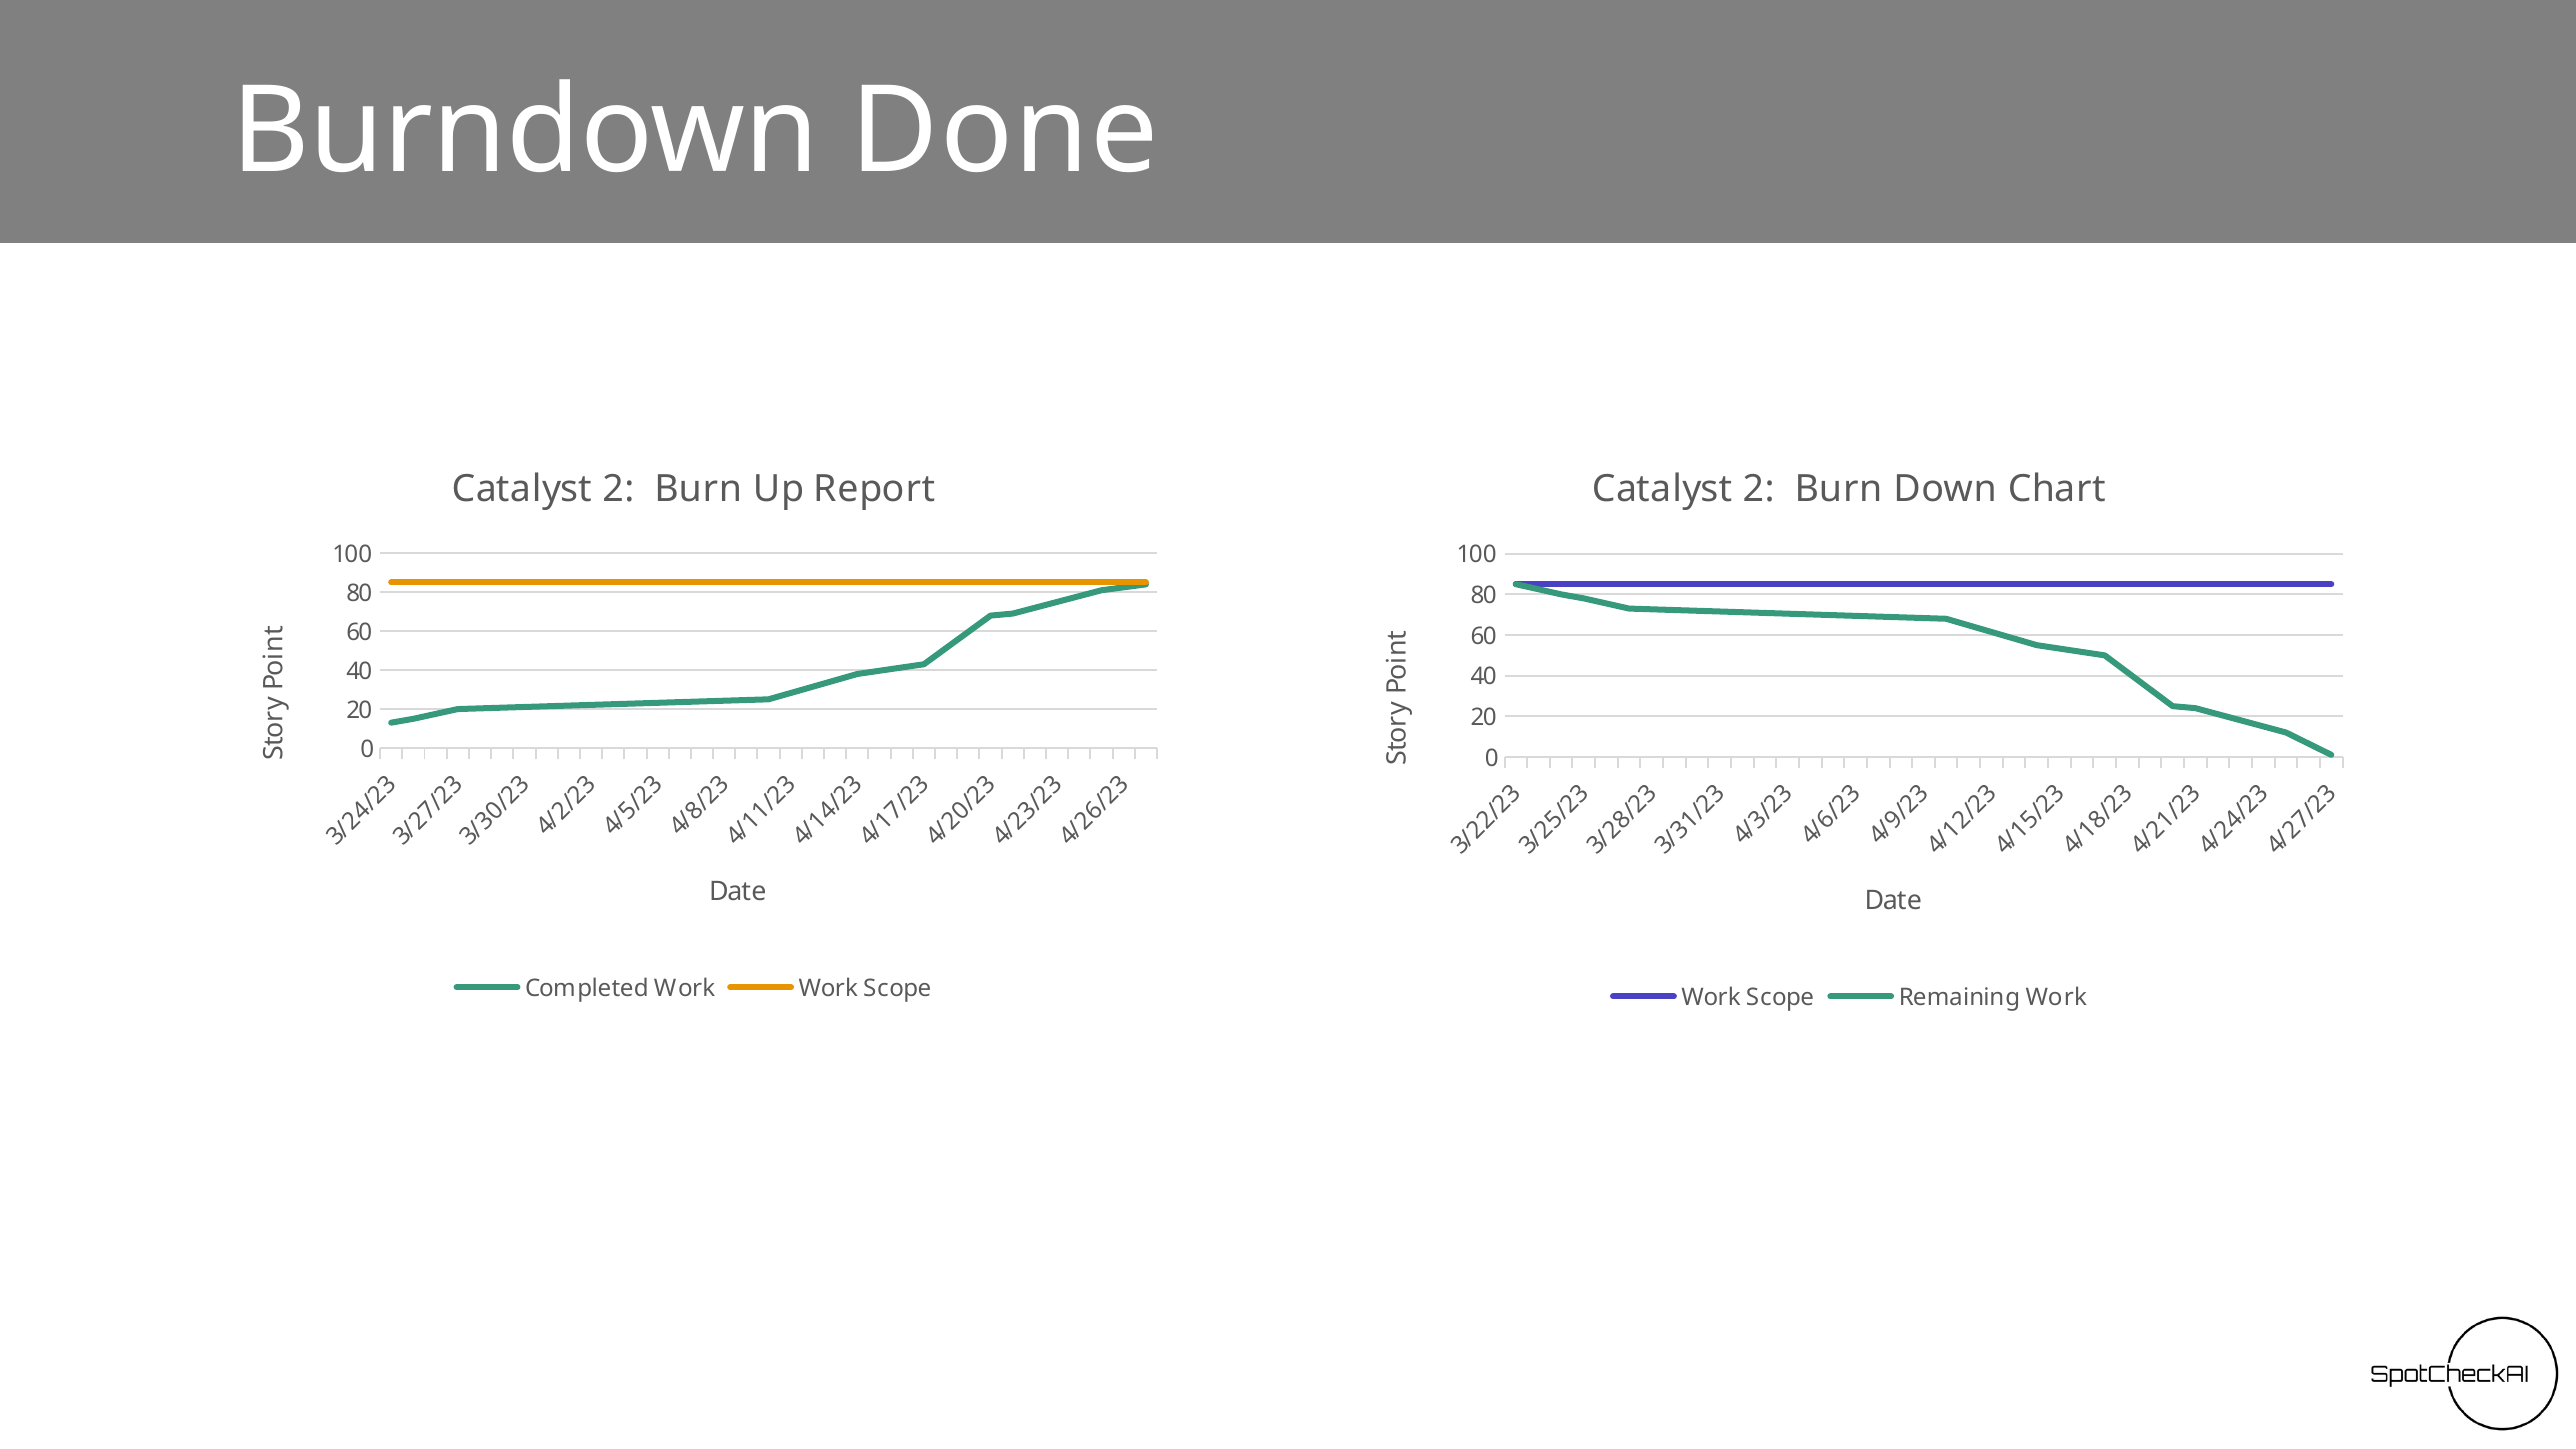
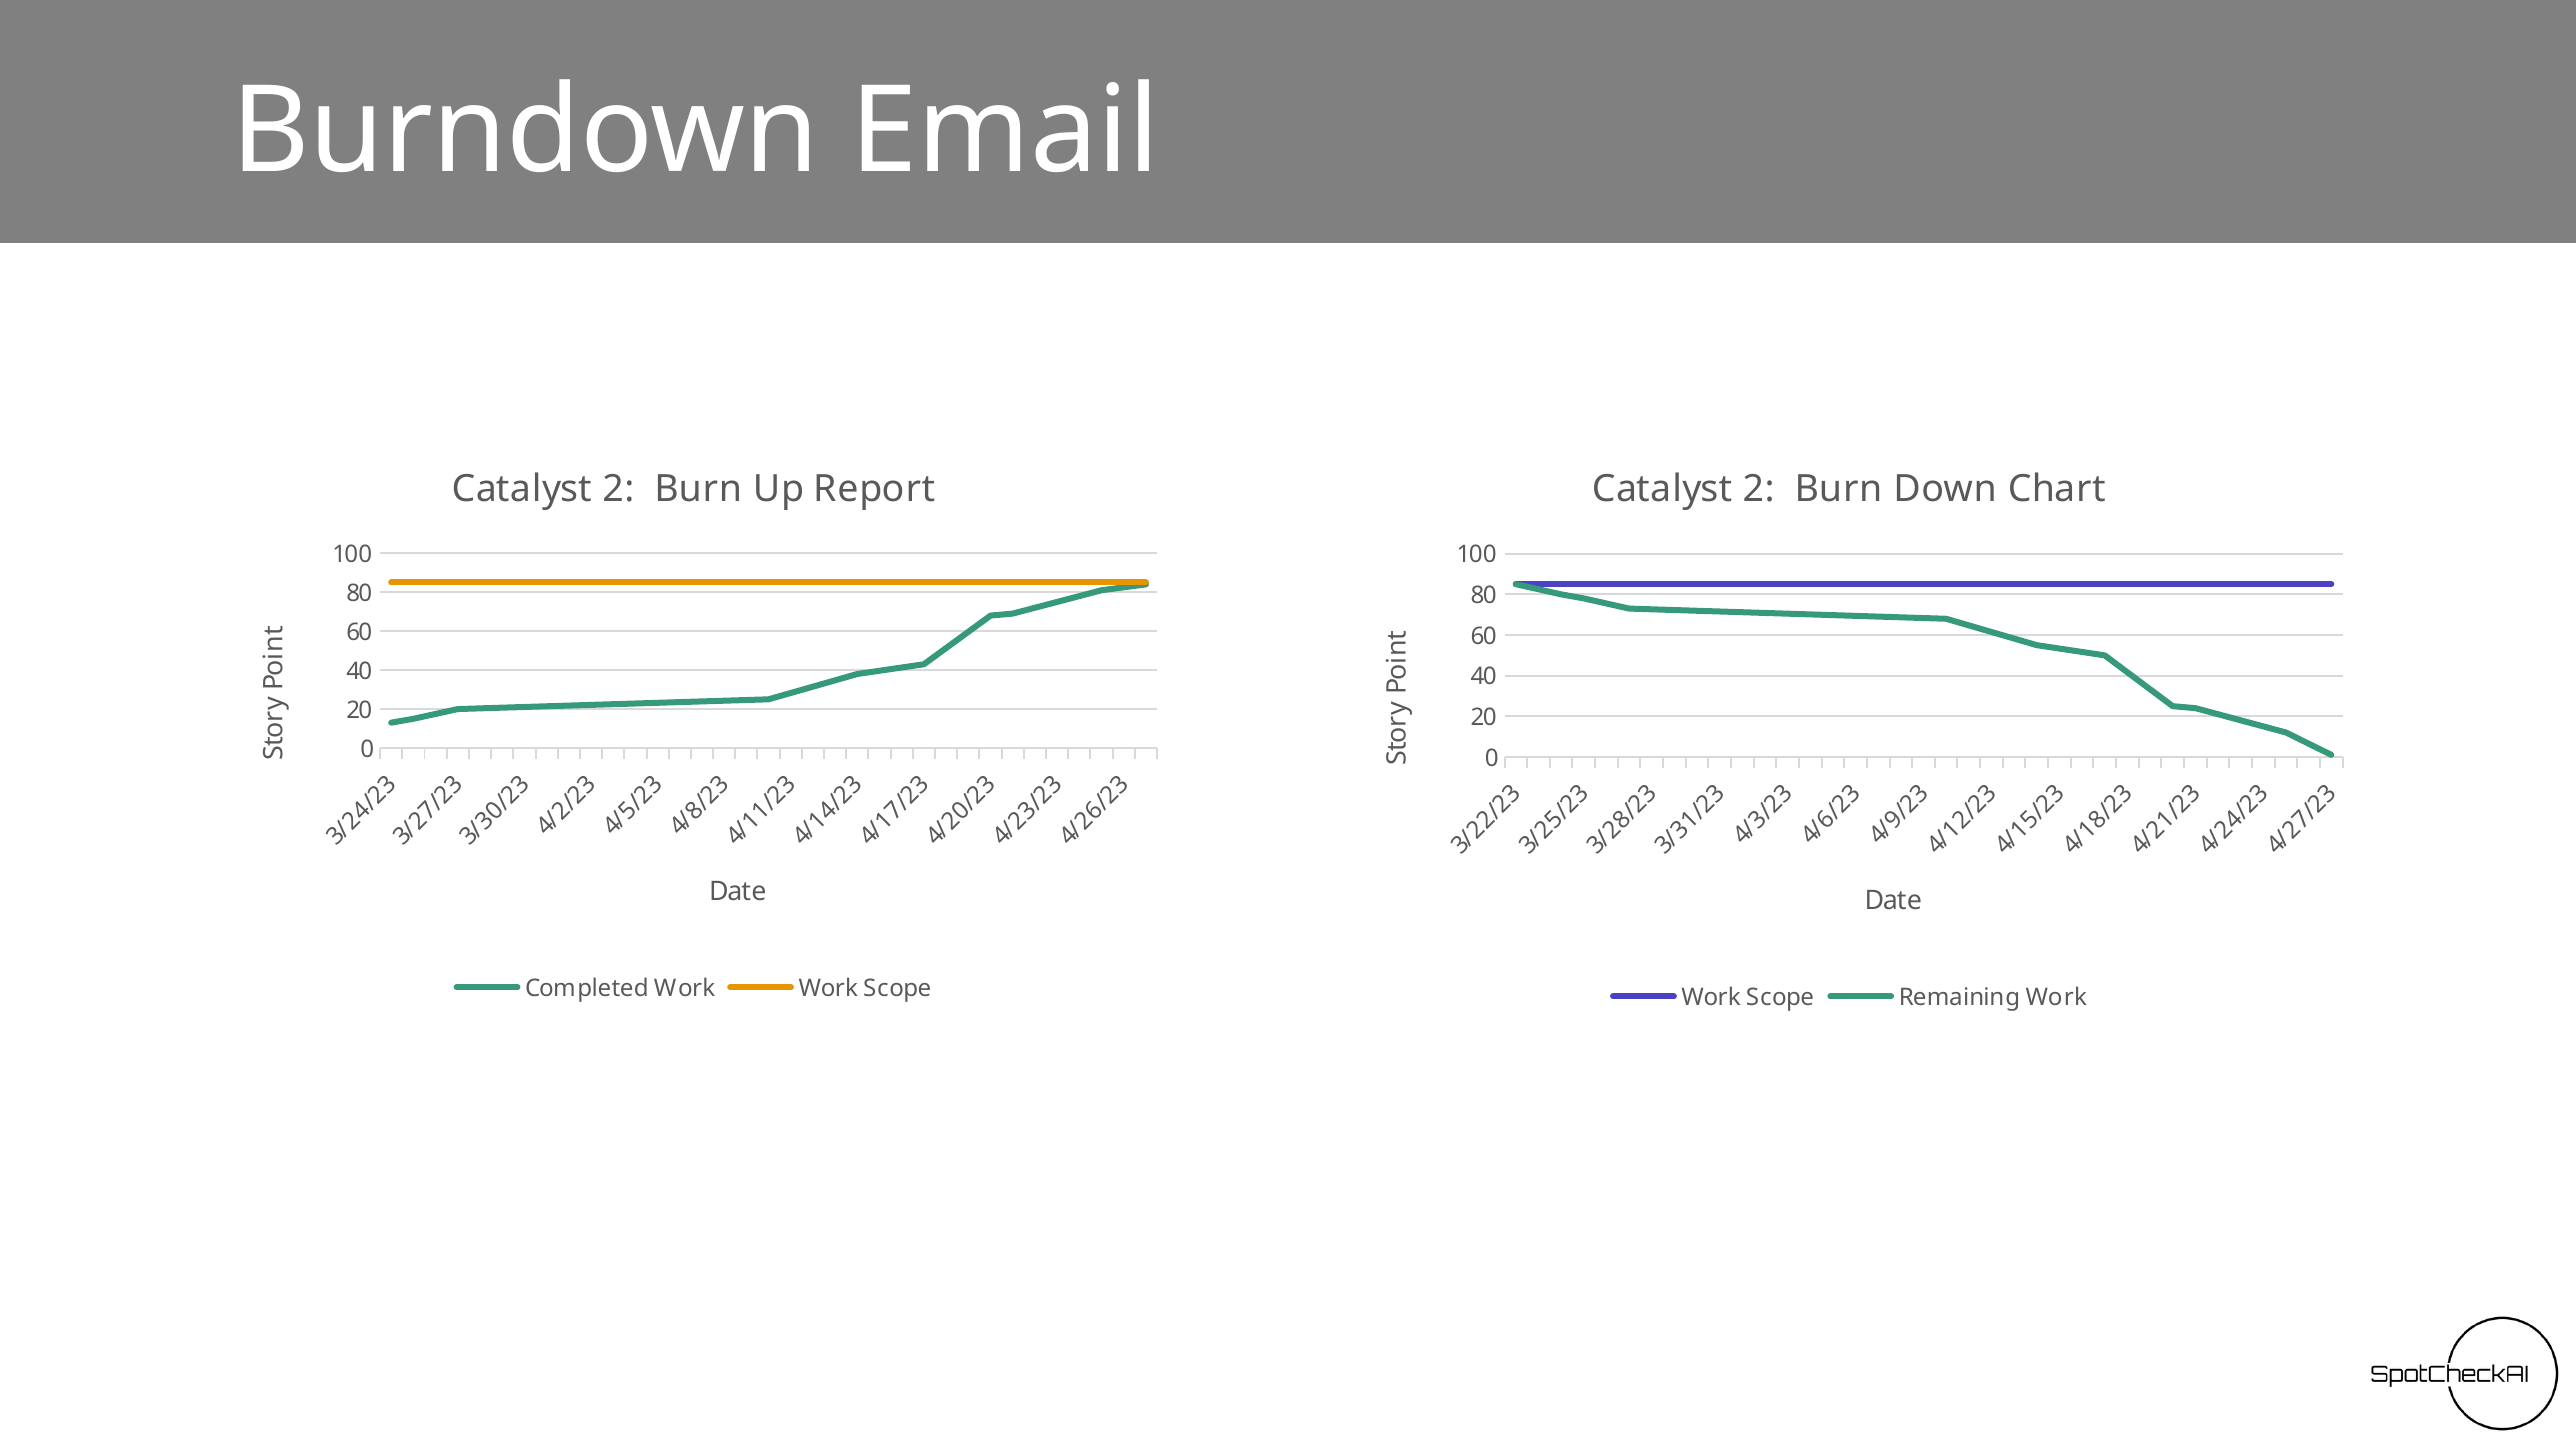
Done: Done -> Email (1005, 132)
